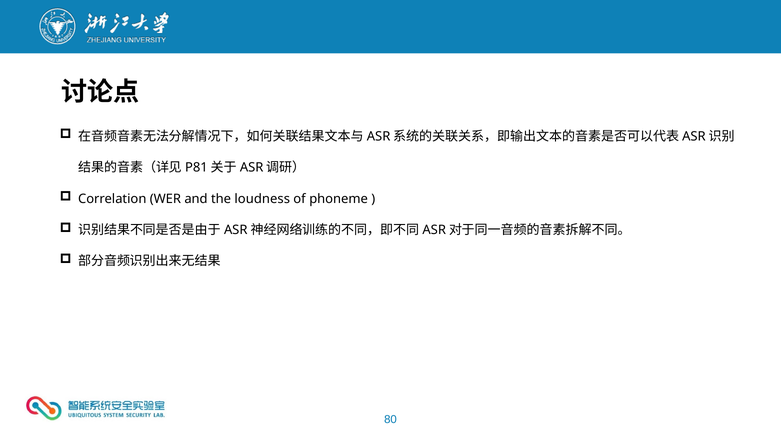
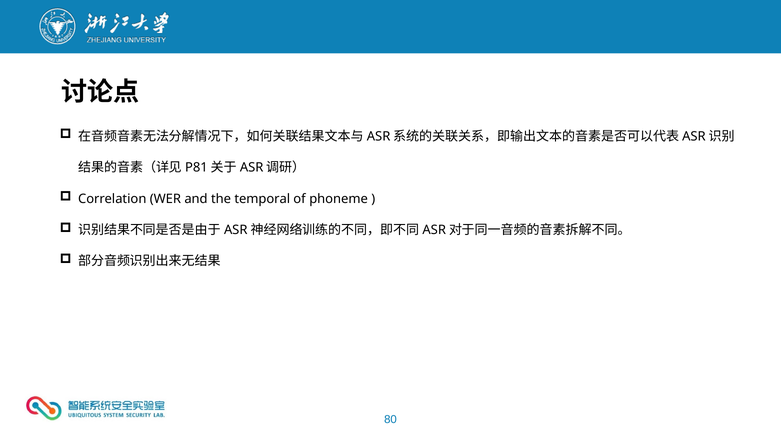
loudness: loudness -> temporal (262, 199)
